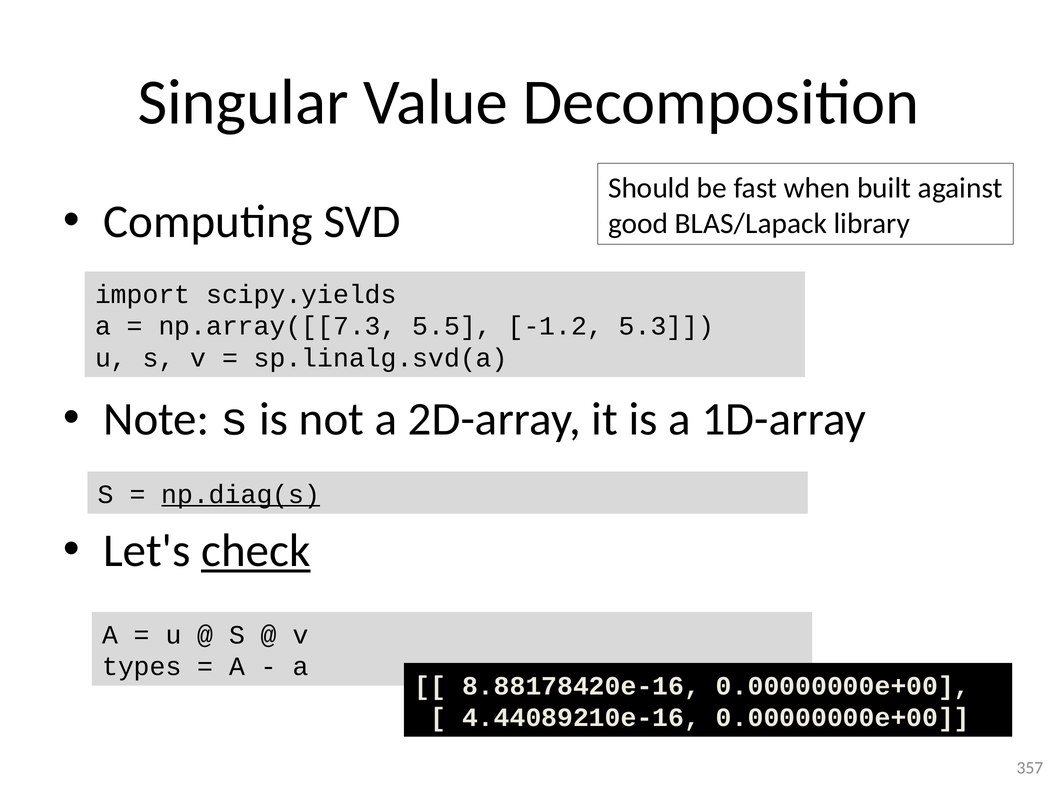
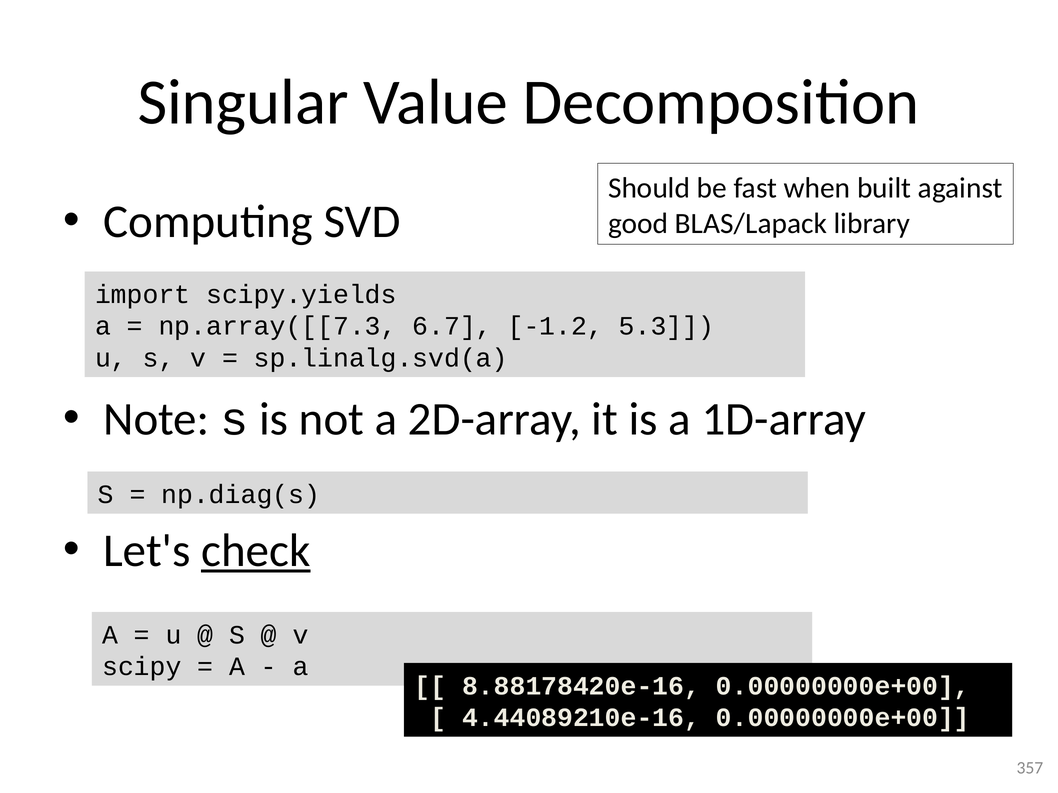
5.5: 5.5 -> 6.7 (452, 326)
np.diag(s underline: present -> none (241, 495)
types: types -> scipy (142, 667)
